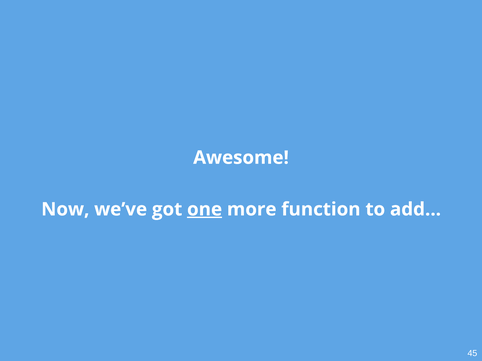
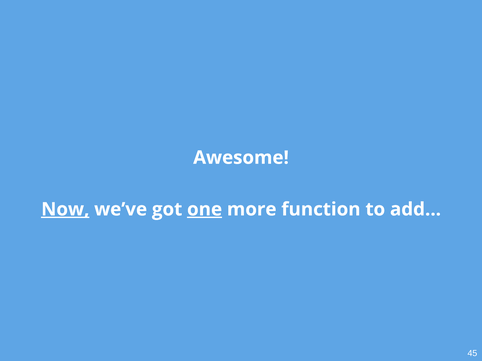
Now underline: none -> present (65, 210)
